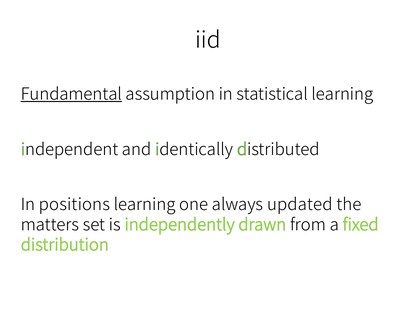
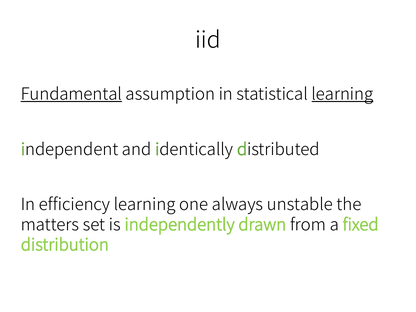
learning underline: none -> present (342, 94)
positions: positions -> efficiency (75, 205)
updated: updated -> unstable (300, 205)
